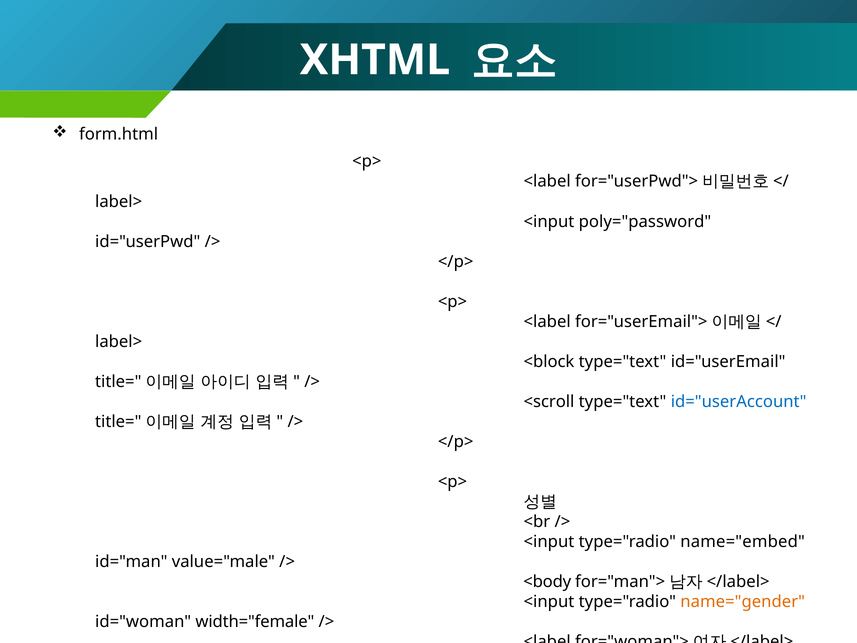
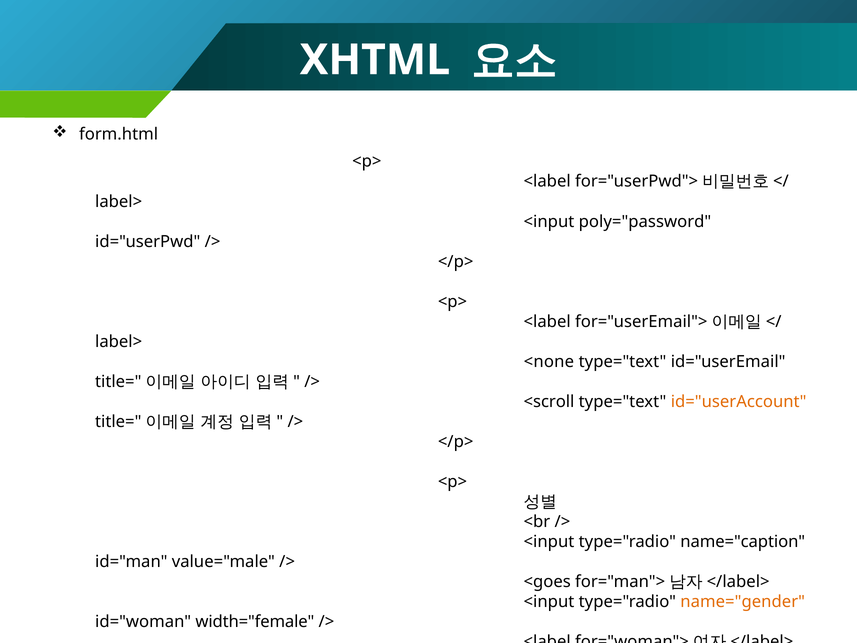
<block: <block -> <none (549, 361)
id="userAccount colour: blue -> orange (739, 402)
name="embed: name="embed -> name="caption (743, 542)
<body: <body -> <goes (547, 582)
